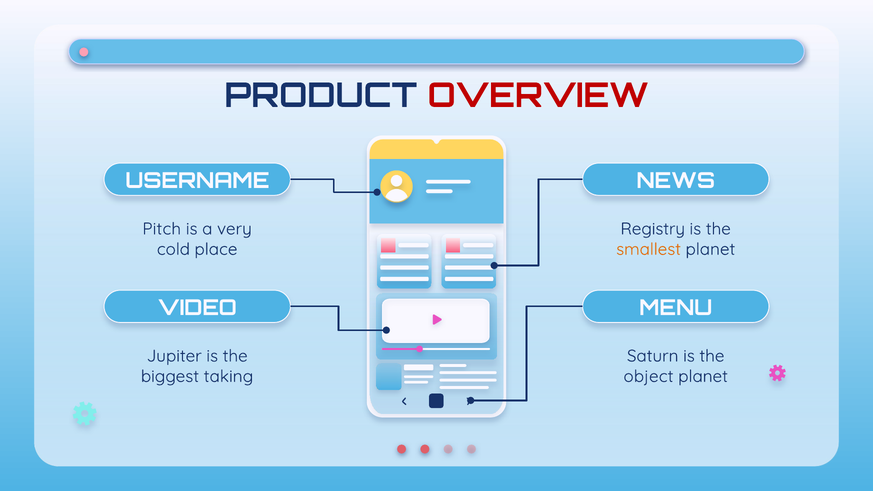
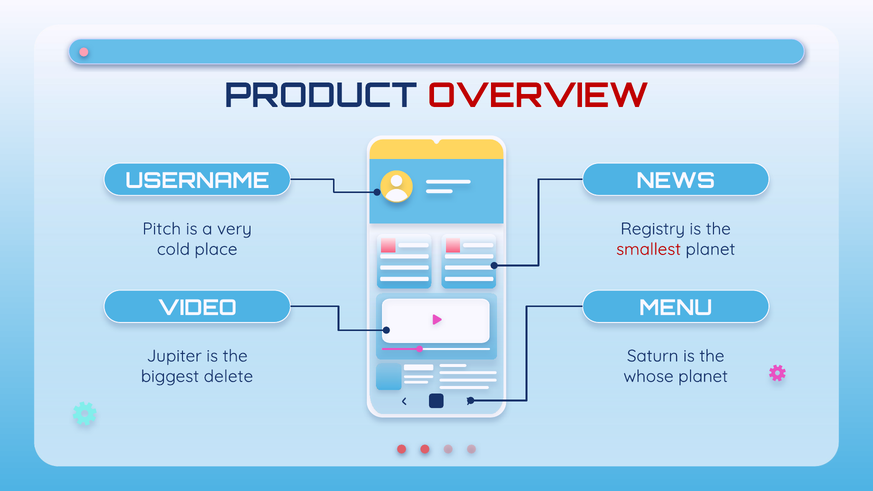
smallest colour: orange -> red (649, 249)
taking: taking -> delete (228, 376)
object: object -> whose (649, 376)
